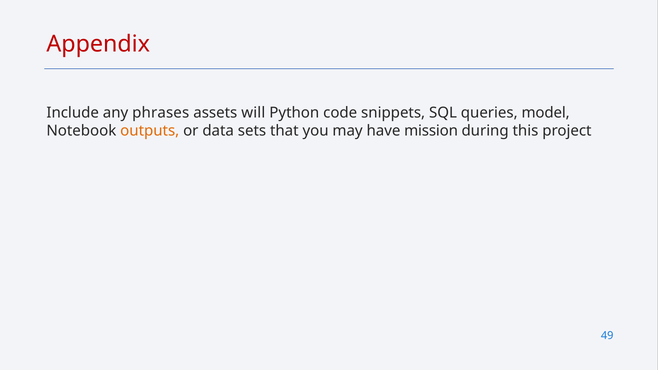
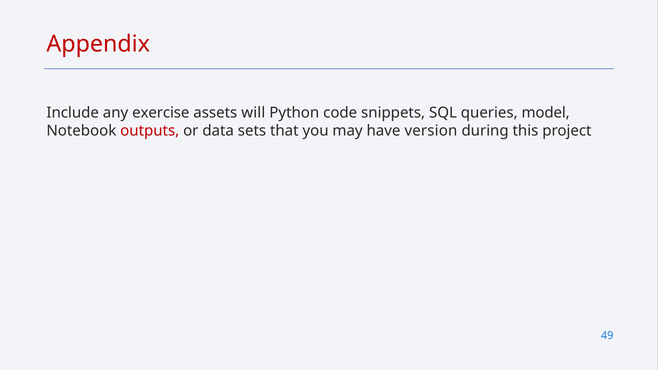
phrases: phrases -> exercise (161, 113)
outputs colour: orange -> red (150, 131)
mission: mission -> version (431, 131)
